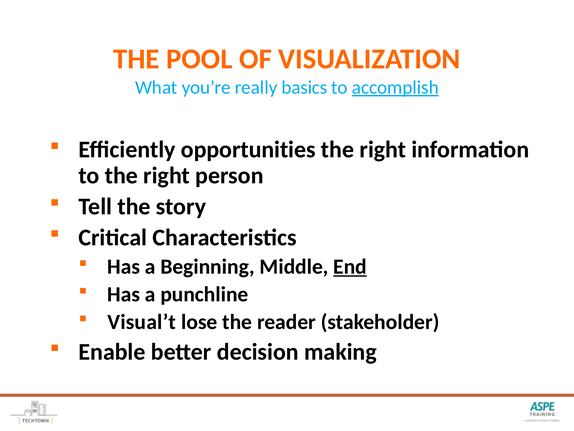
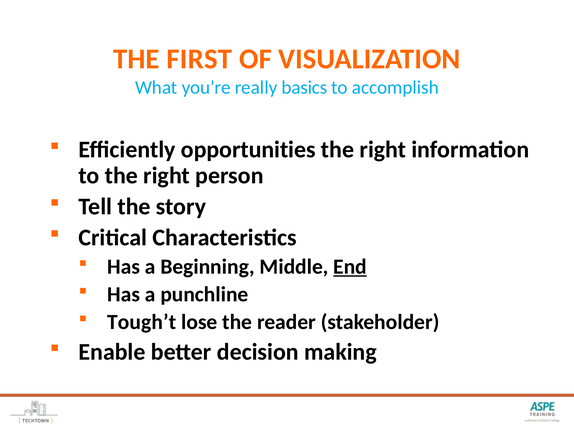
POOL: POOL -> FIRST (199, 59)
accomplish underline: present -> none (395, 87)
Visual’t: Visual’t -> Tough’t (142, 322)
